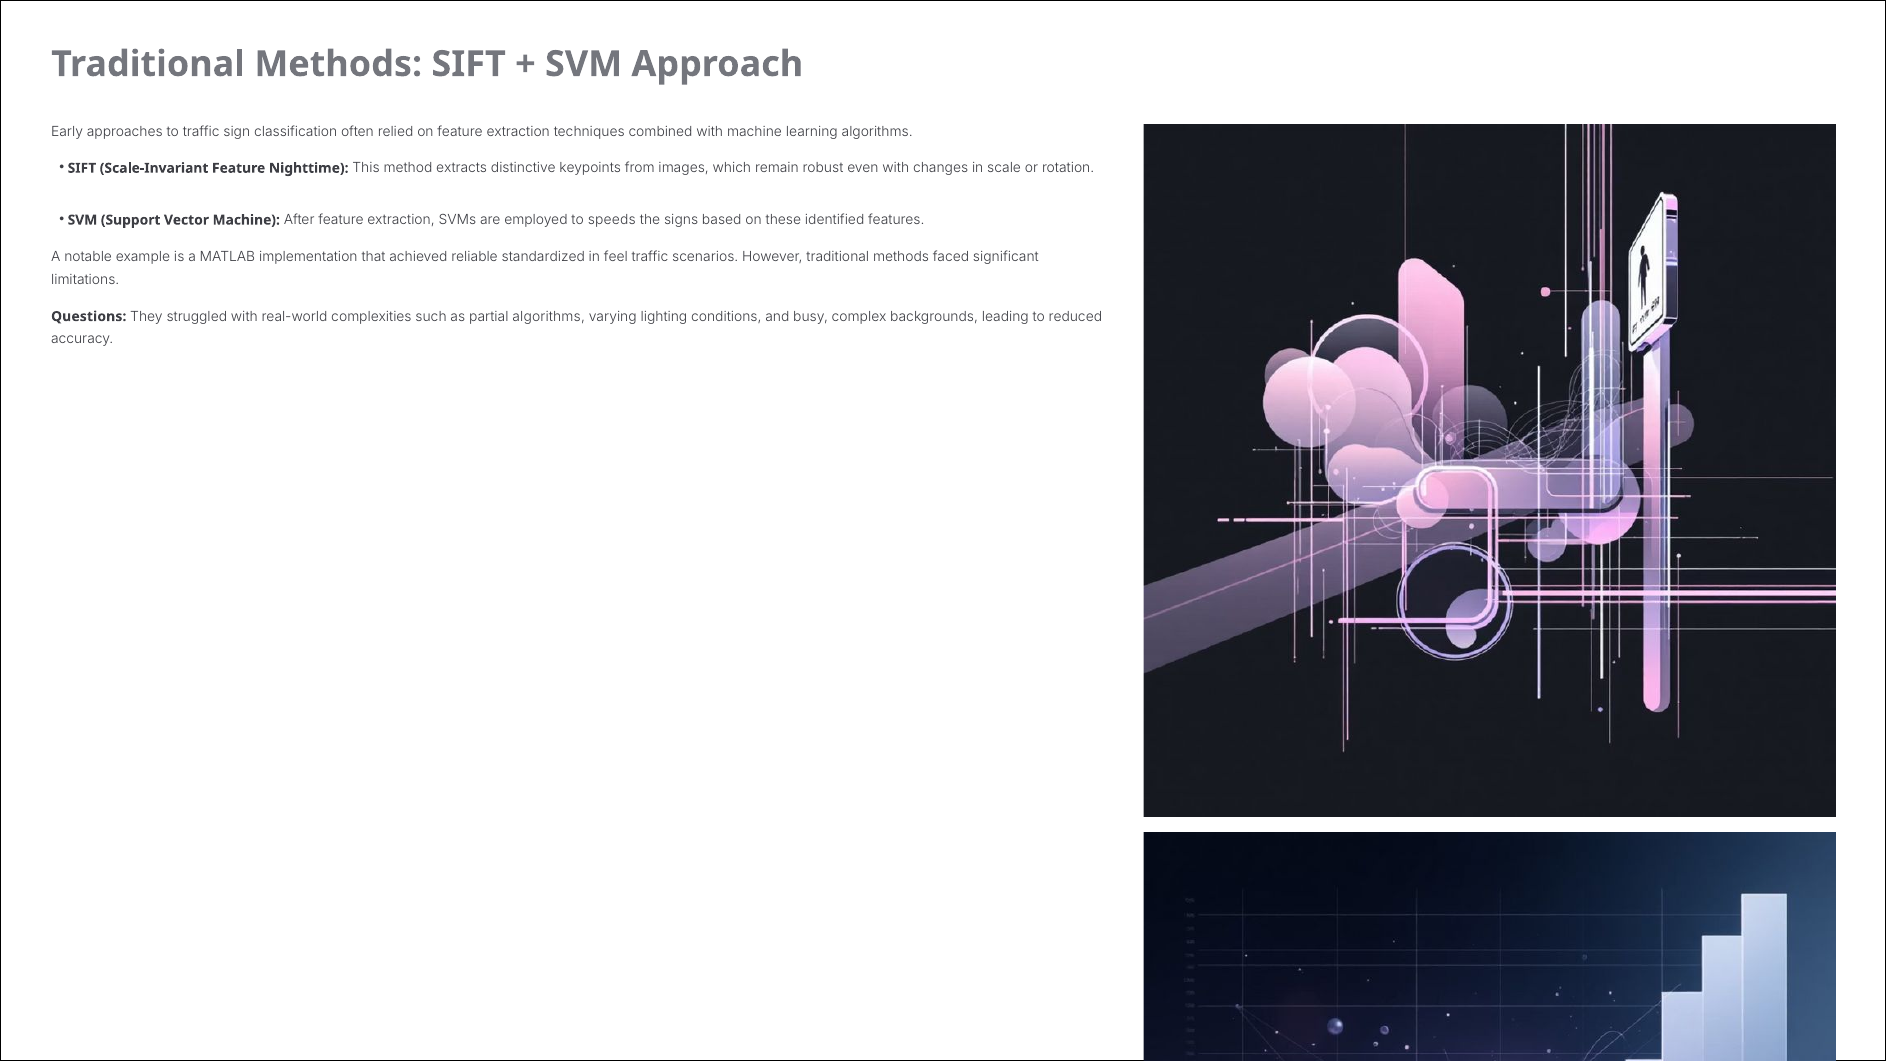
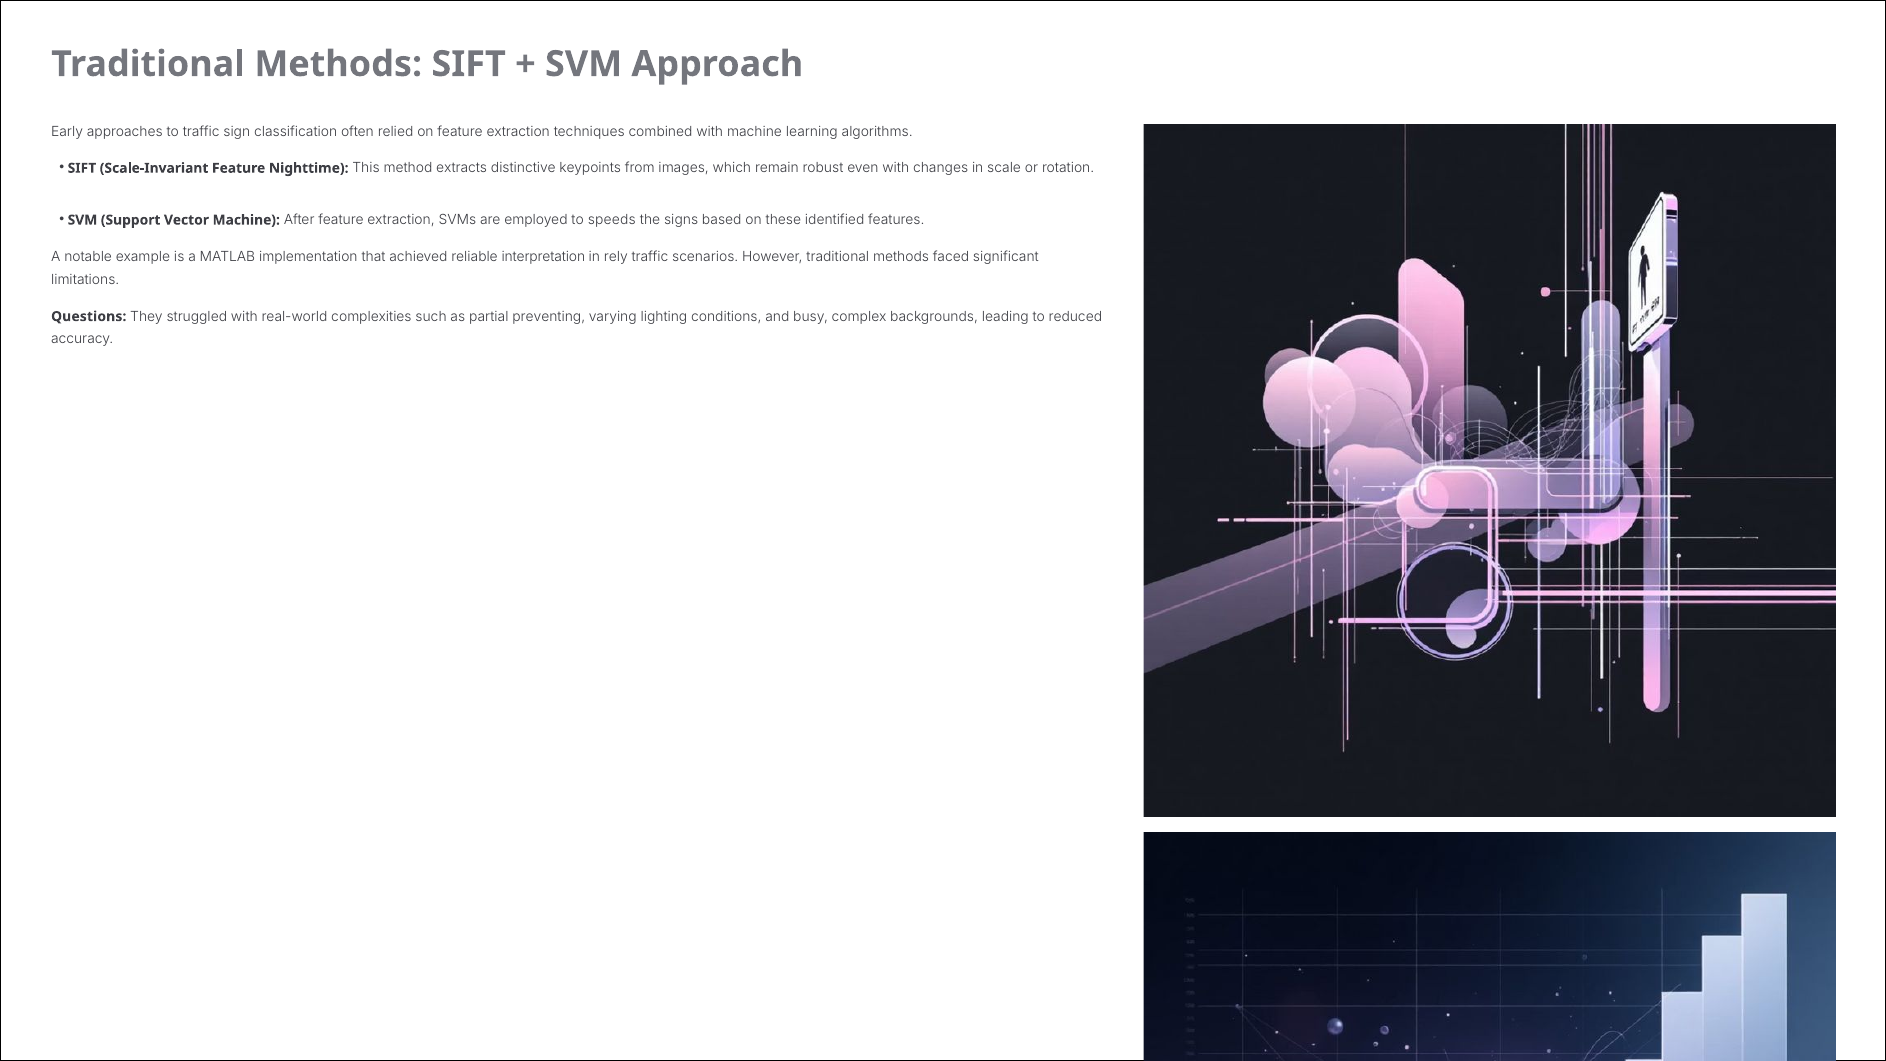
standardized: standardized -> interpretation (543, 257)
feel: feel -> rely (616, 257)
partial algorithms: algorithms -> preventing (549, 316)
